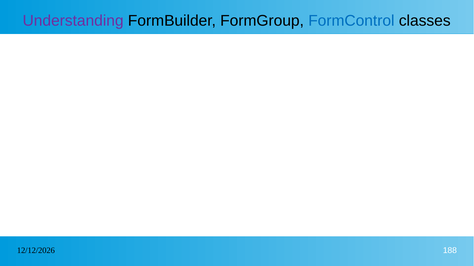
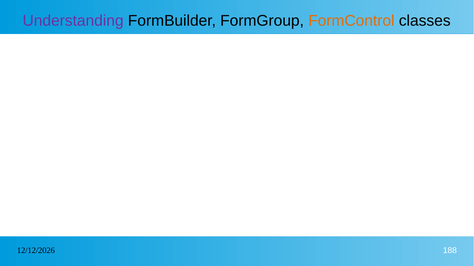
FormControl colour: blue -> orange (351, 21)
